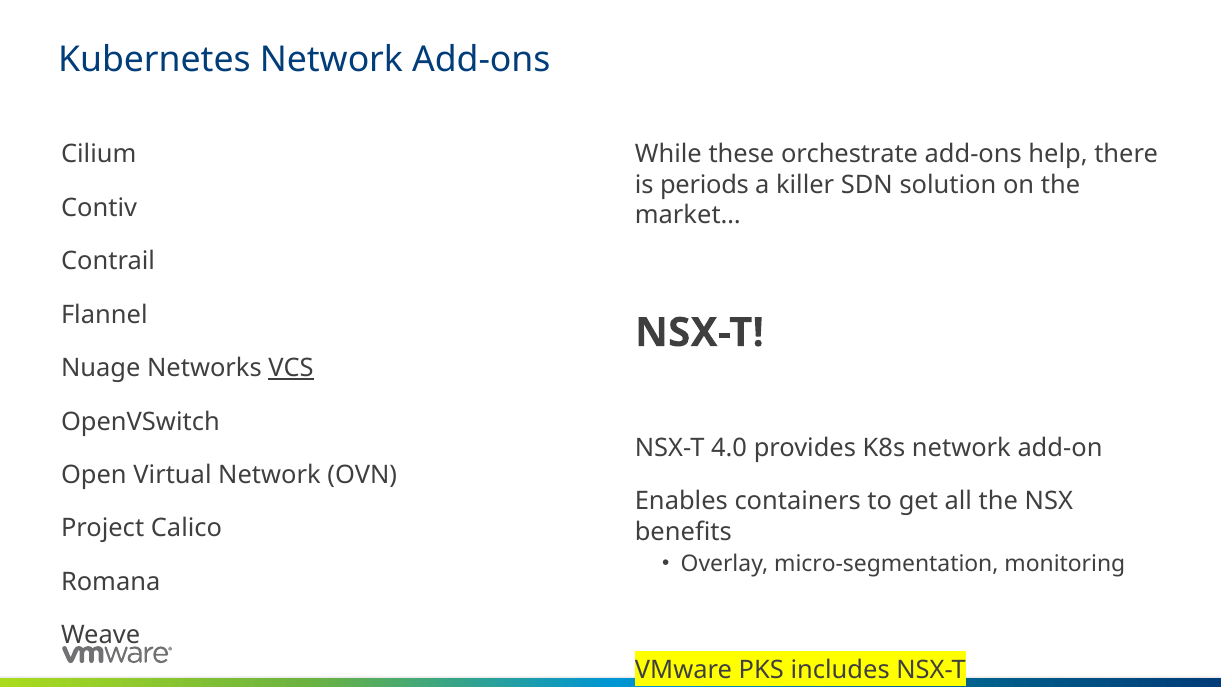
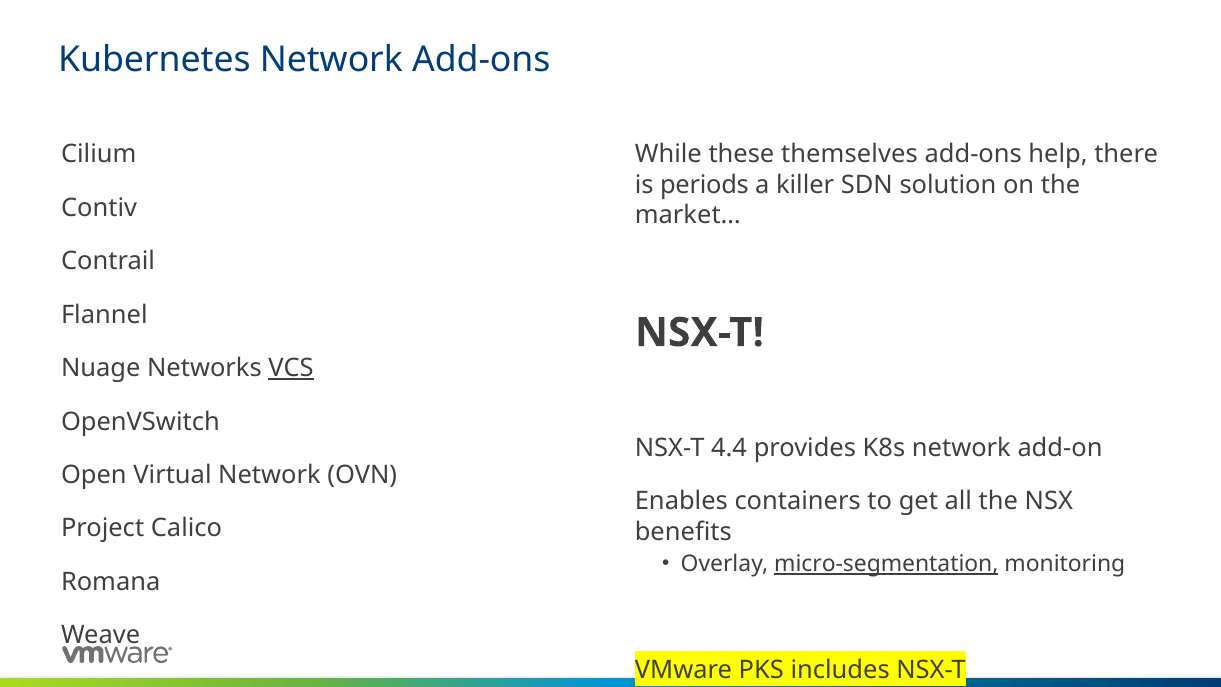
orchestrate: orchestrate -> themselves (849, 154)
4.0: 4.0 -> 4.4 (729, 448)
micro-segmentation underline: none -> present (886, 564)
